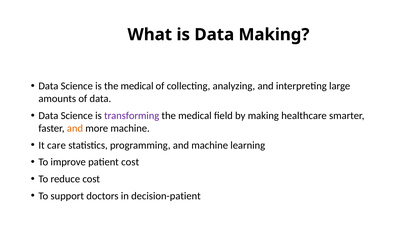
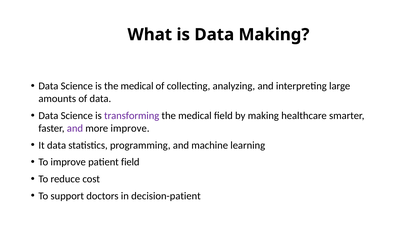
and colour: orange -> purple (75, 128)
more machine: machine -> improve (130, 128)
It care: care -> data (57, 145)
patient cost: cost -> field (130, 162)
